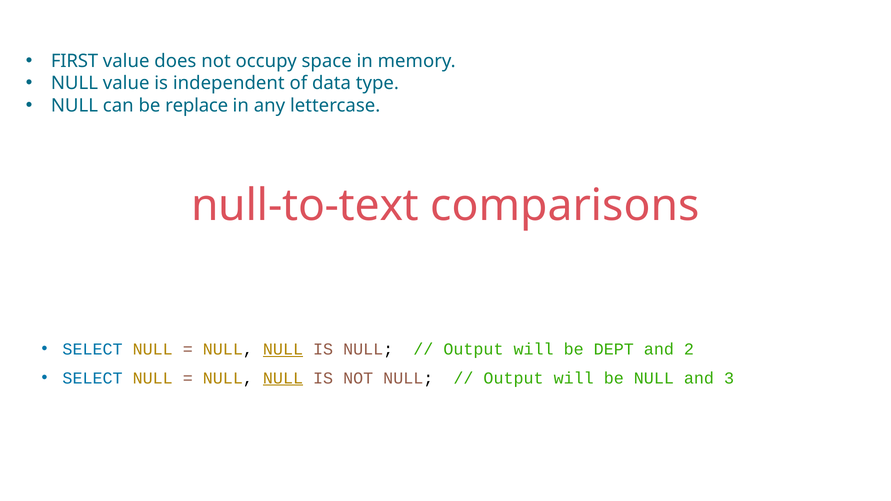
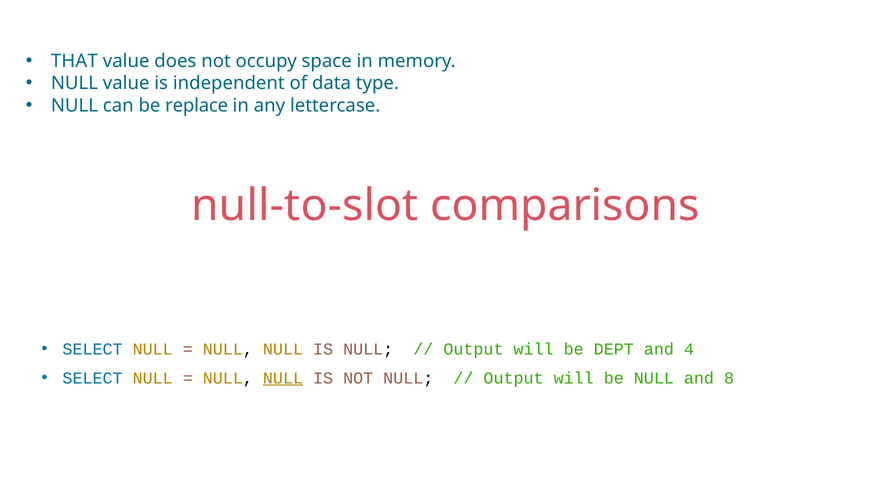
FIRST: FIRST -> THAT (74, 61)
null-to-text: null-to-text -> null-to-slot (305, 206)
NULL underline: present -> none (283, 349)
2: 2 -> 4 (689, 349)
3: 3 -> 8 (729, 378)
